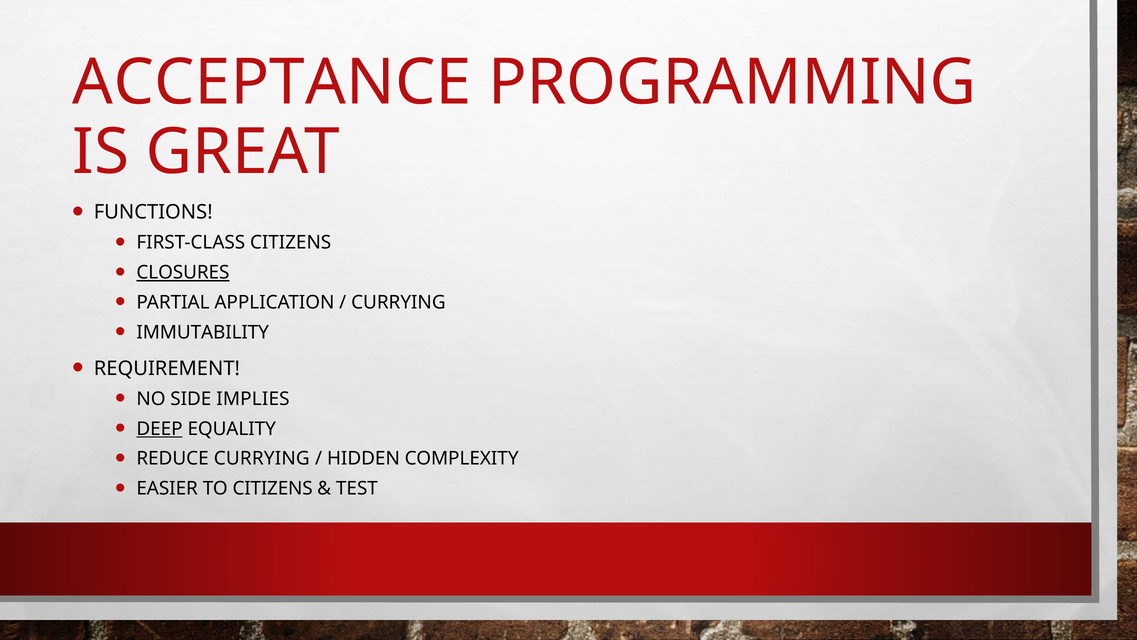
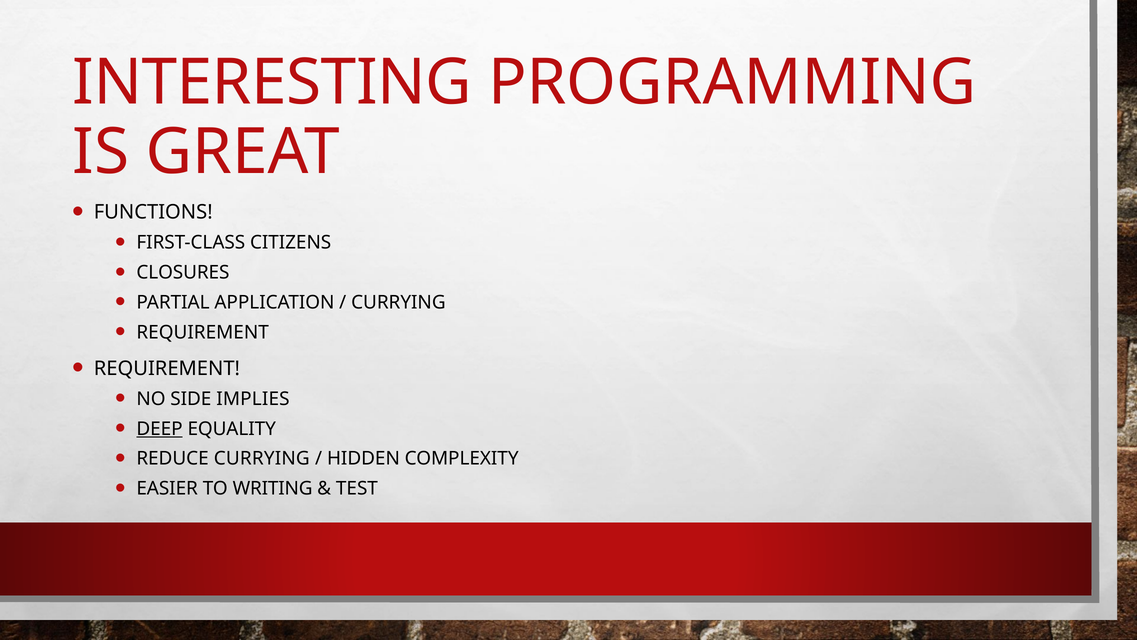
ACCEPTANCE: ACCEPTANCE -> INTERESTING (272, 83)
CLOSURES underline: present -> none (183, 272)
IMMUTABILITY: IMMUTABILITY -> REQUIREMENT (203, 332)
TO CITIZENS: CITIZENS -> WRITING (273, 488)
